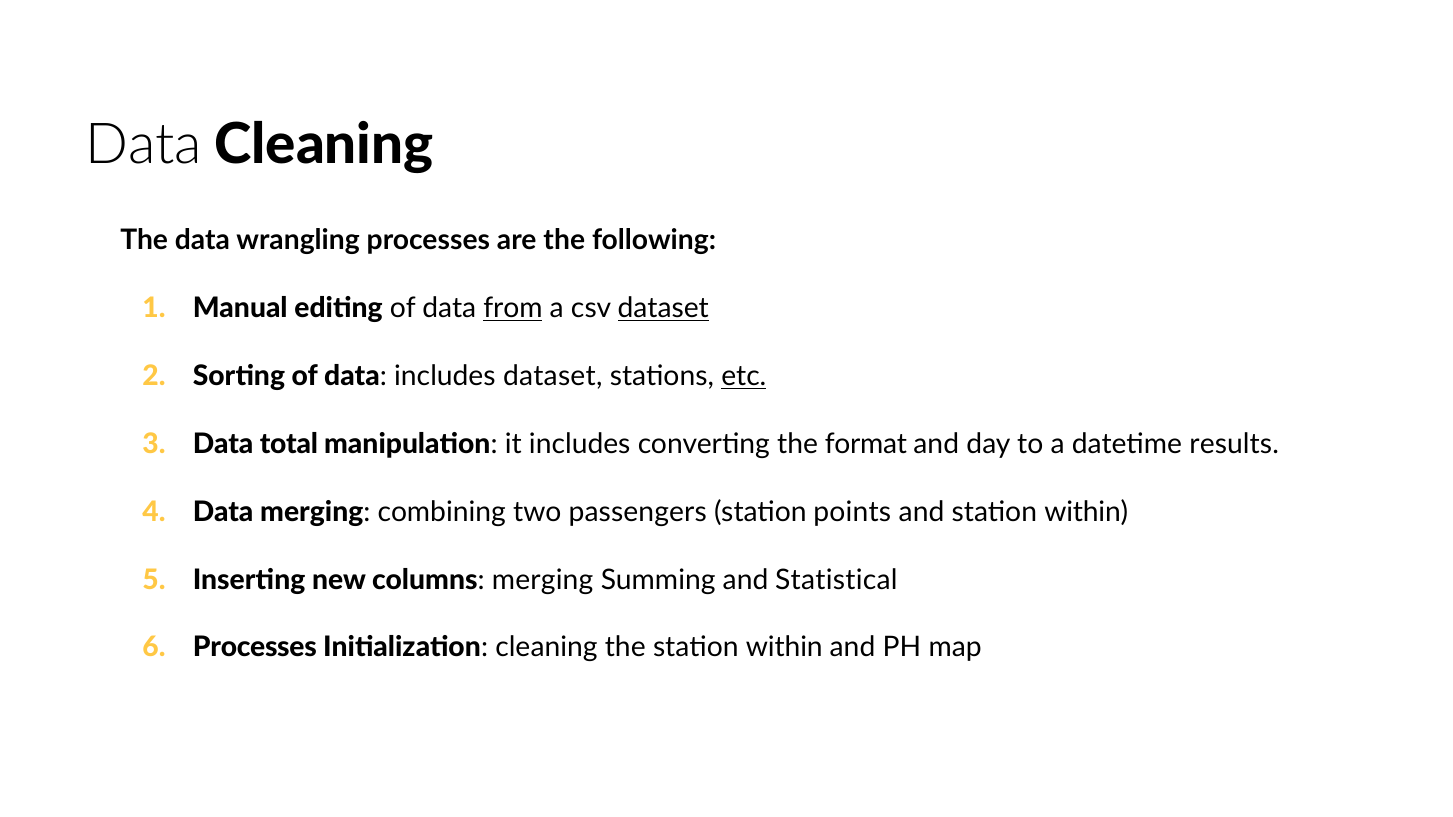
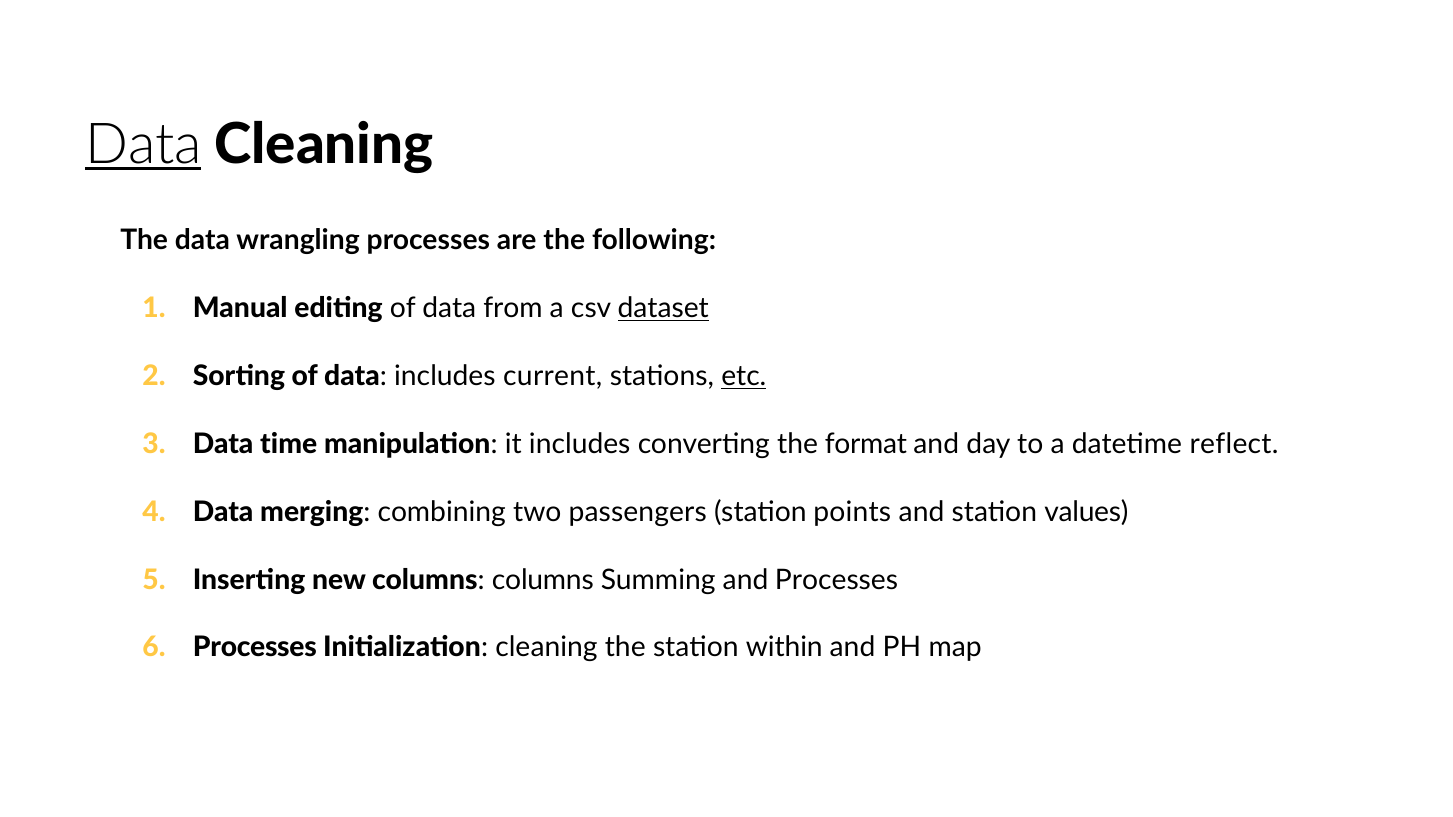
Data underline: none -> present (143, 144)
from underline: present -> none (513, 309)
includes dataset: dataset -> current (553, 376)
total: total -> time (289, 444)
results: results -> reflect (1234, 444)
and station within: within -> values (1086, 512)
columns merging: merging -> columns (543, 580)
and Statistical: Statistical -> Processes (836, 580)
